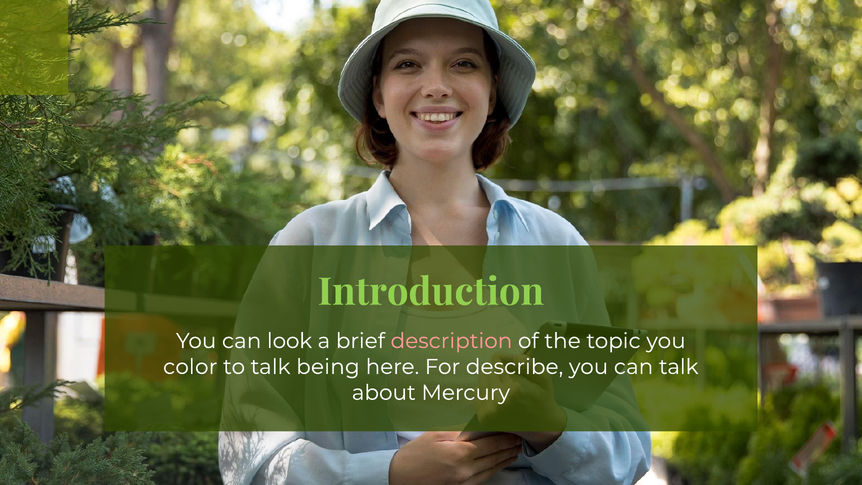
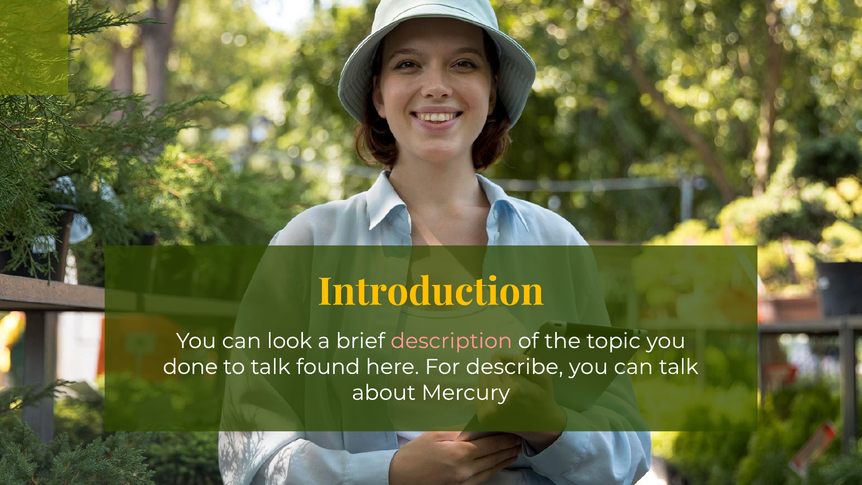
Introduction colour: light green -> yellow (431, 292)
color: color -> done (190, 367)
being: being -> found (328, 367)
